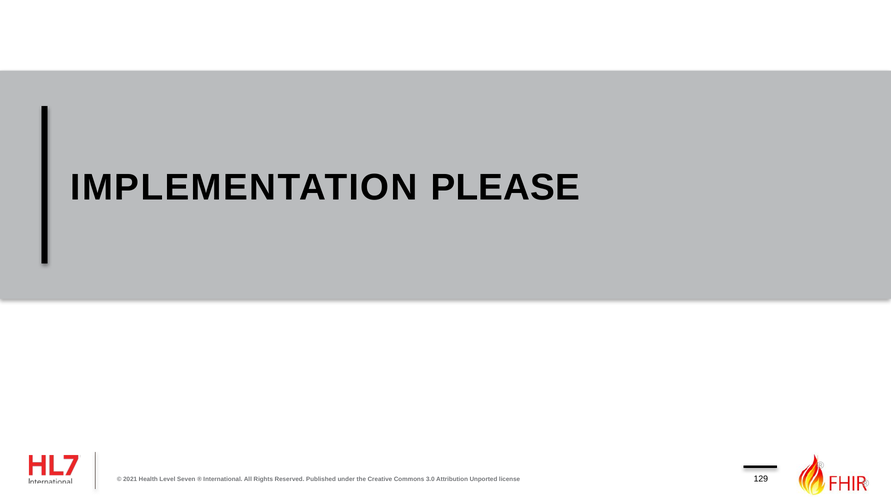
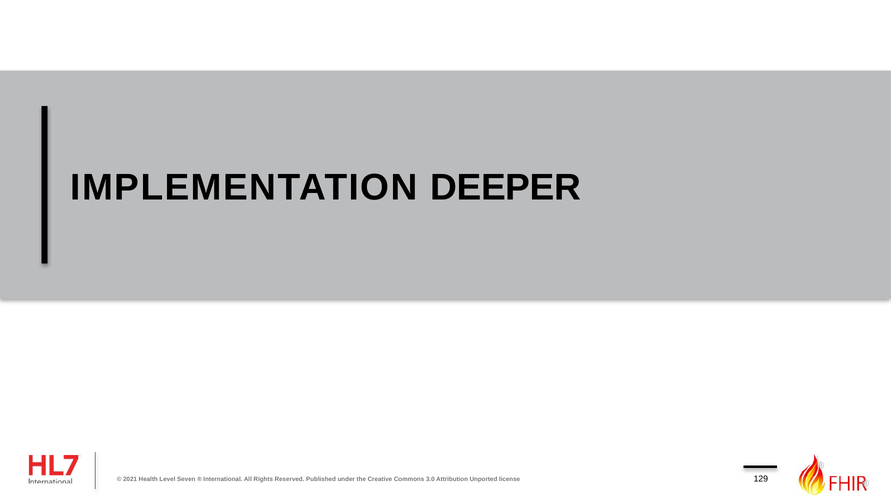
PLEASE: PLEASE -> DEEPER (506, 187)
